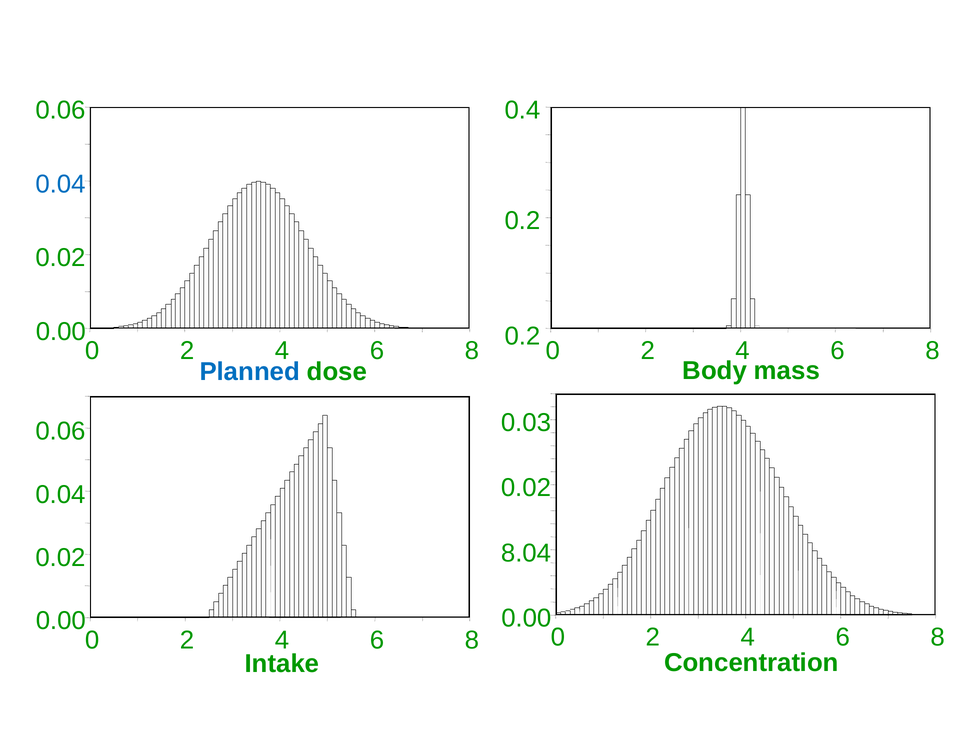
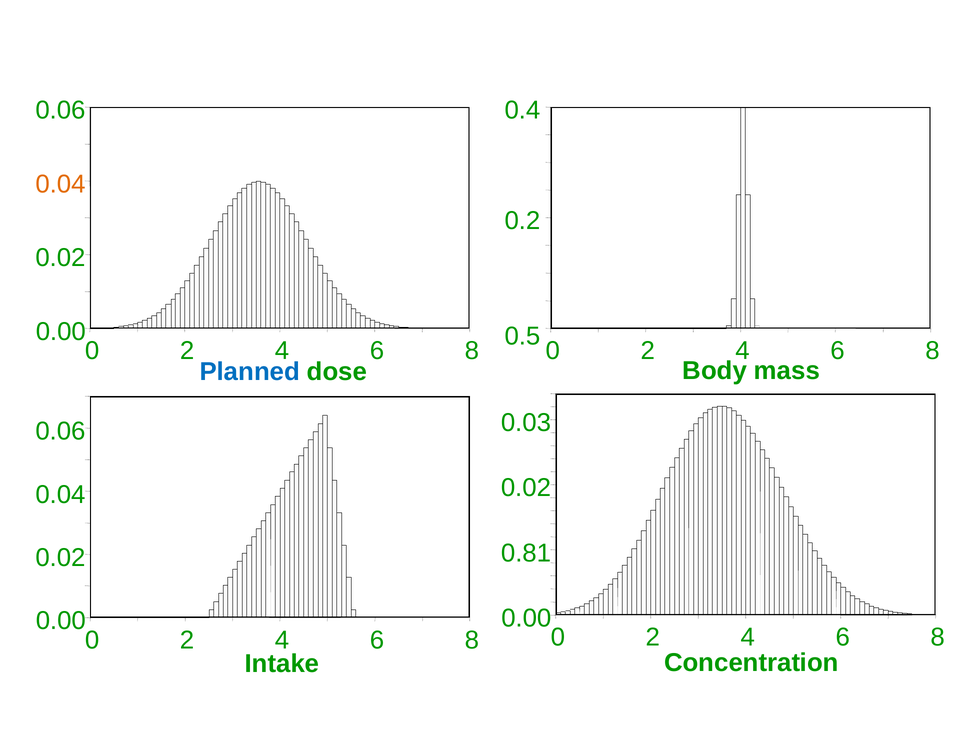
0.04 colour: blue -> orange (60, 184)
0.2: 0.2 -> 0.5 (522, 336)
8.04: 8.04 -> 0.81 (526, 553)
